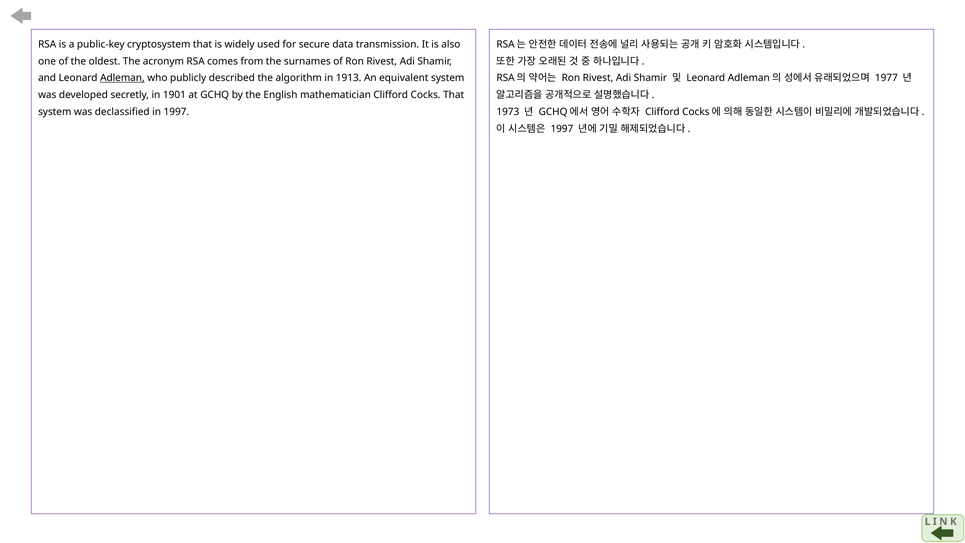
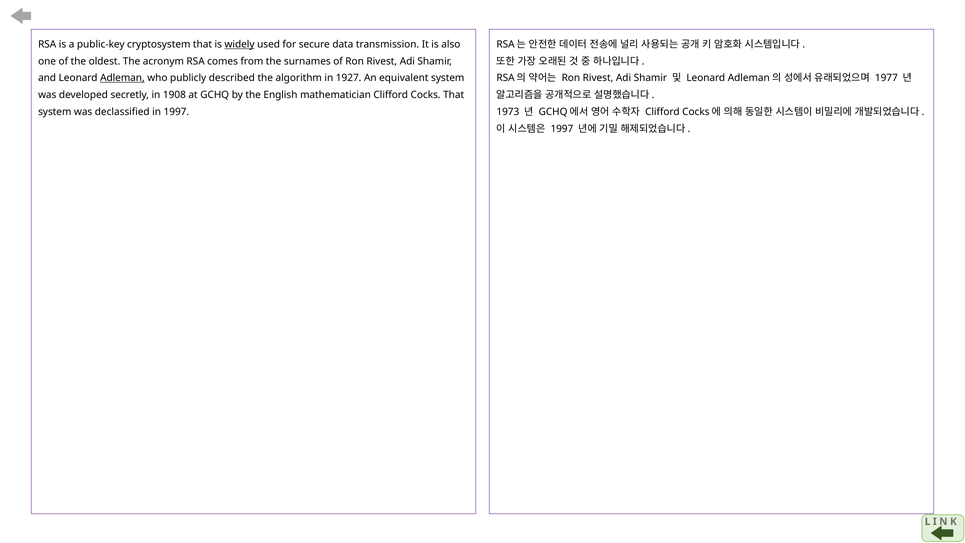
widely underline: none -> present (240, 44)
1913: 1913 -> 1927 (349, 78)
1901: 1901 -> 1908 (174, 95)
